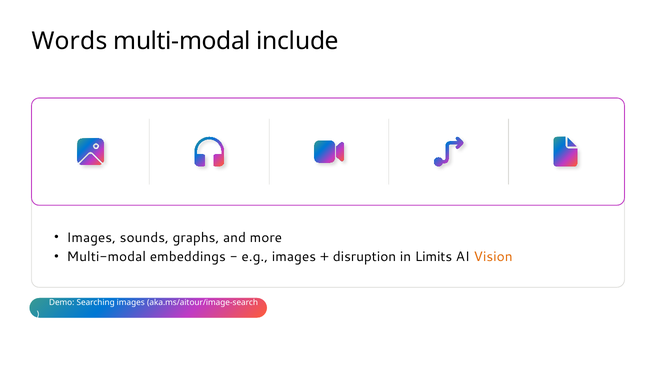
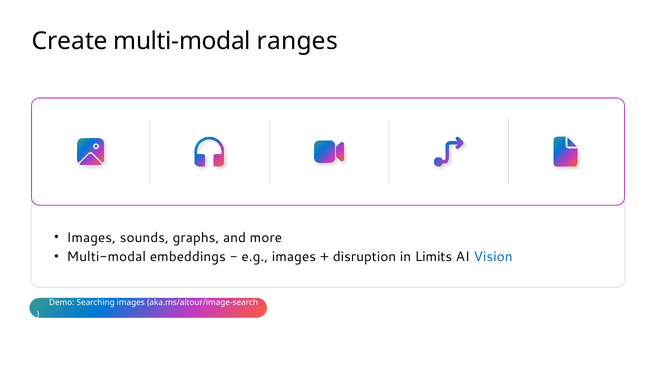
Words: Words -> Create (70, 41)
include: include -> ranges (297, 41)
Vision colour: orange -> blue (493, 257)
